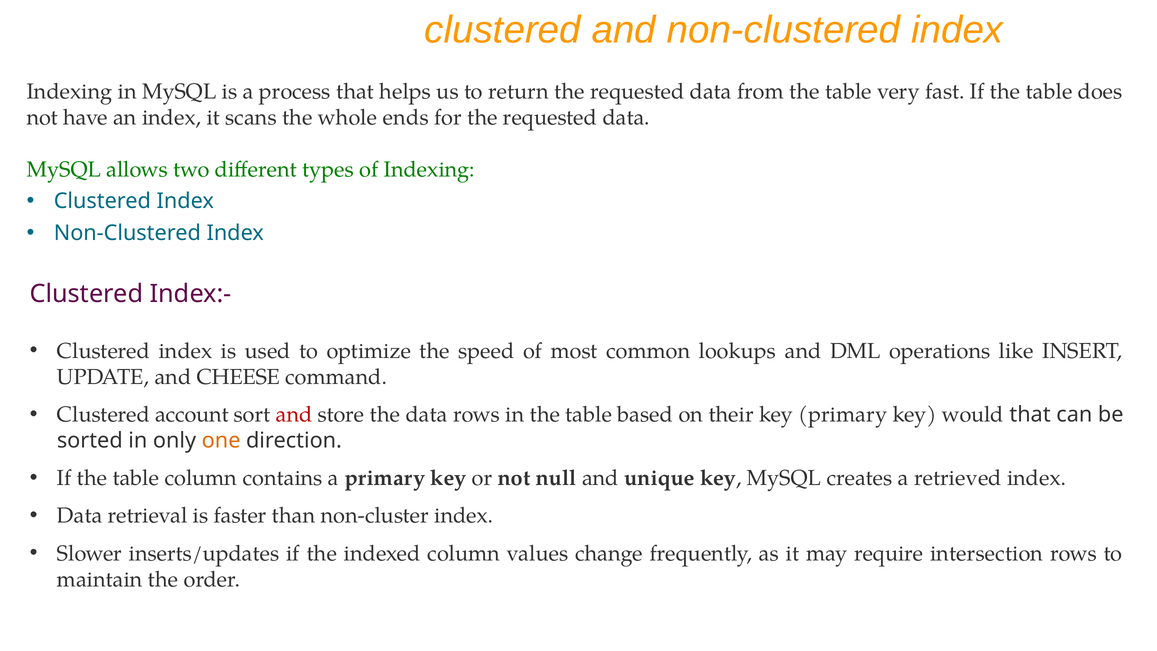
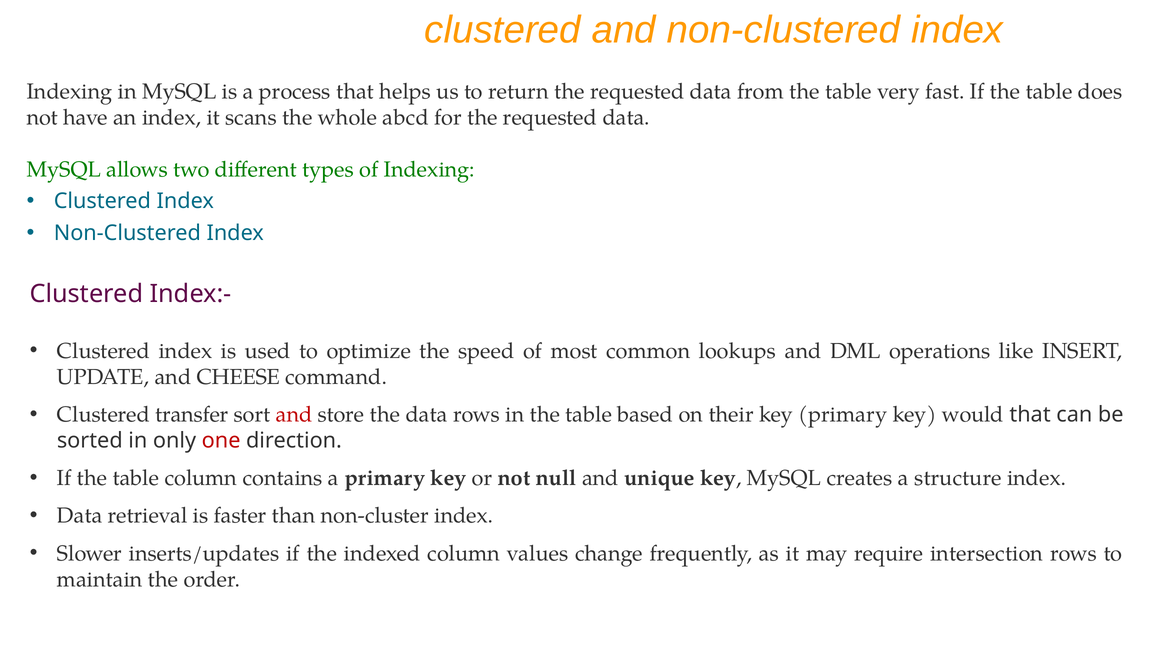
ends: ends -> abcd (406, 117)
account: account -> transfer (192, 414)
one colour: orange -> red (221, 441)
retrieved: retrieved -> structure (958, 478)
